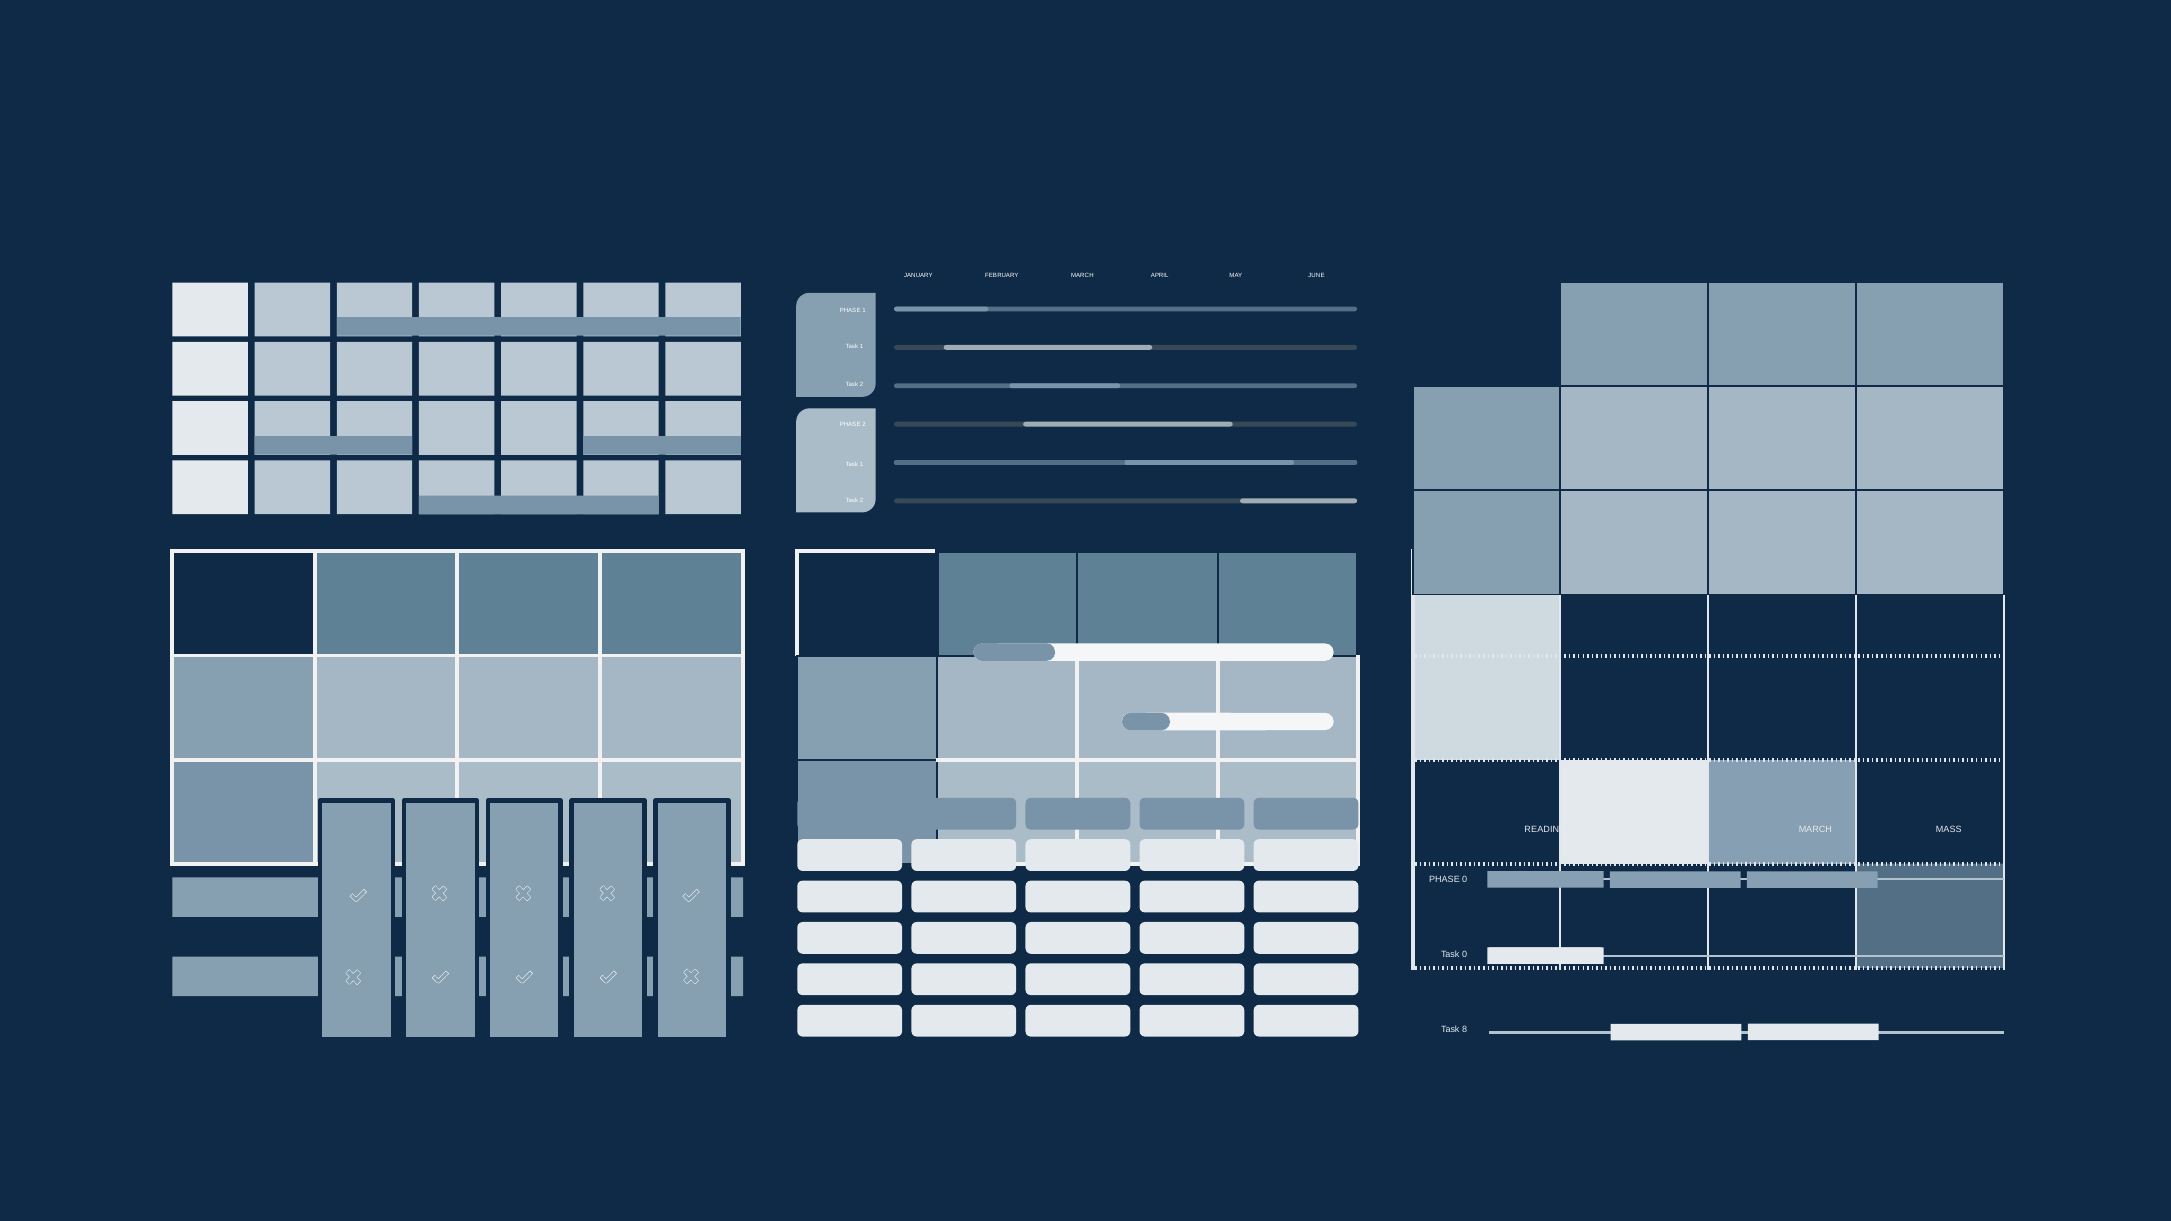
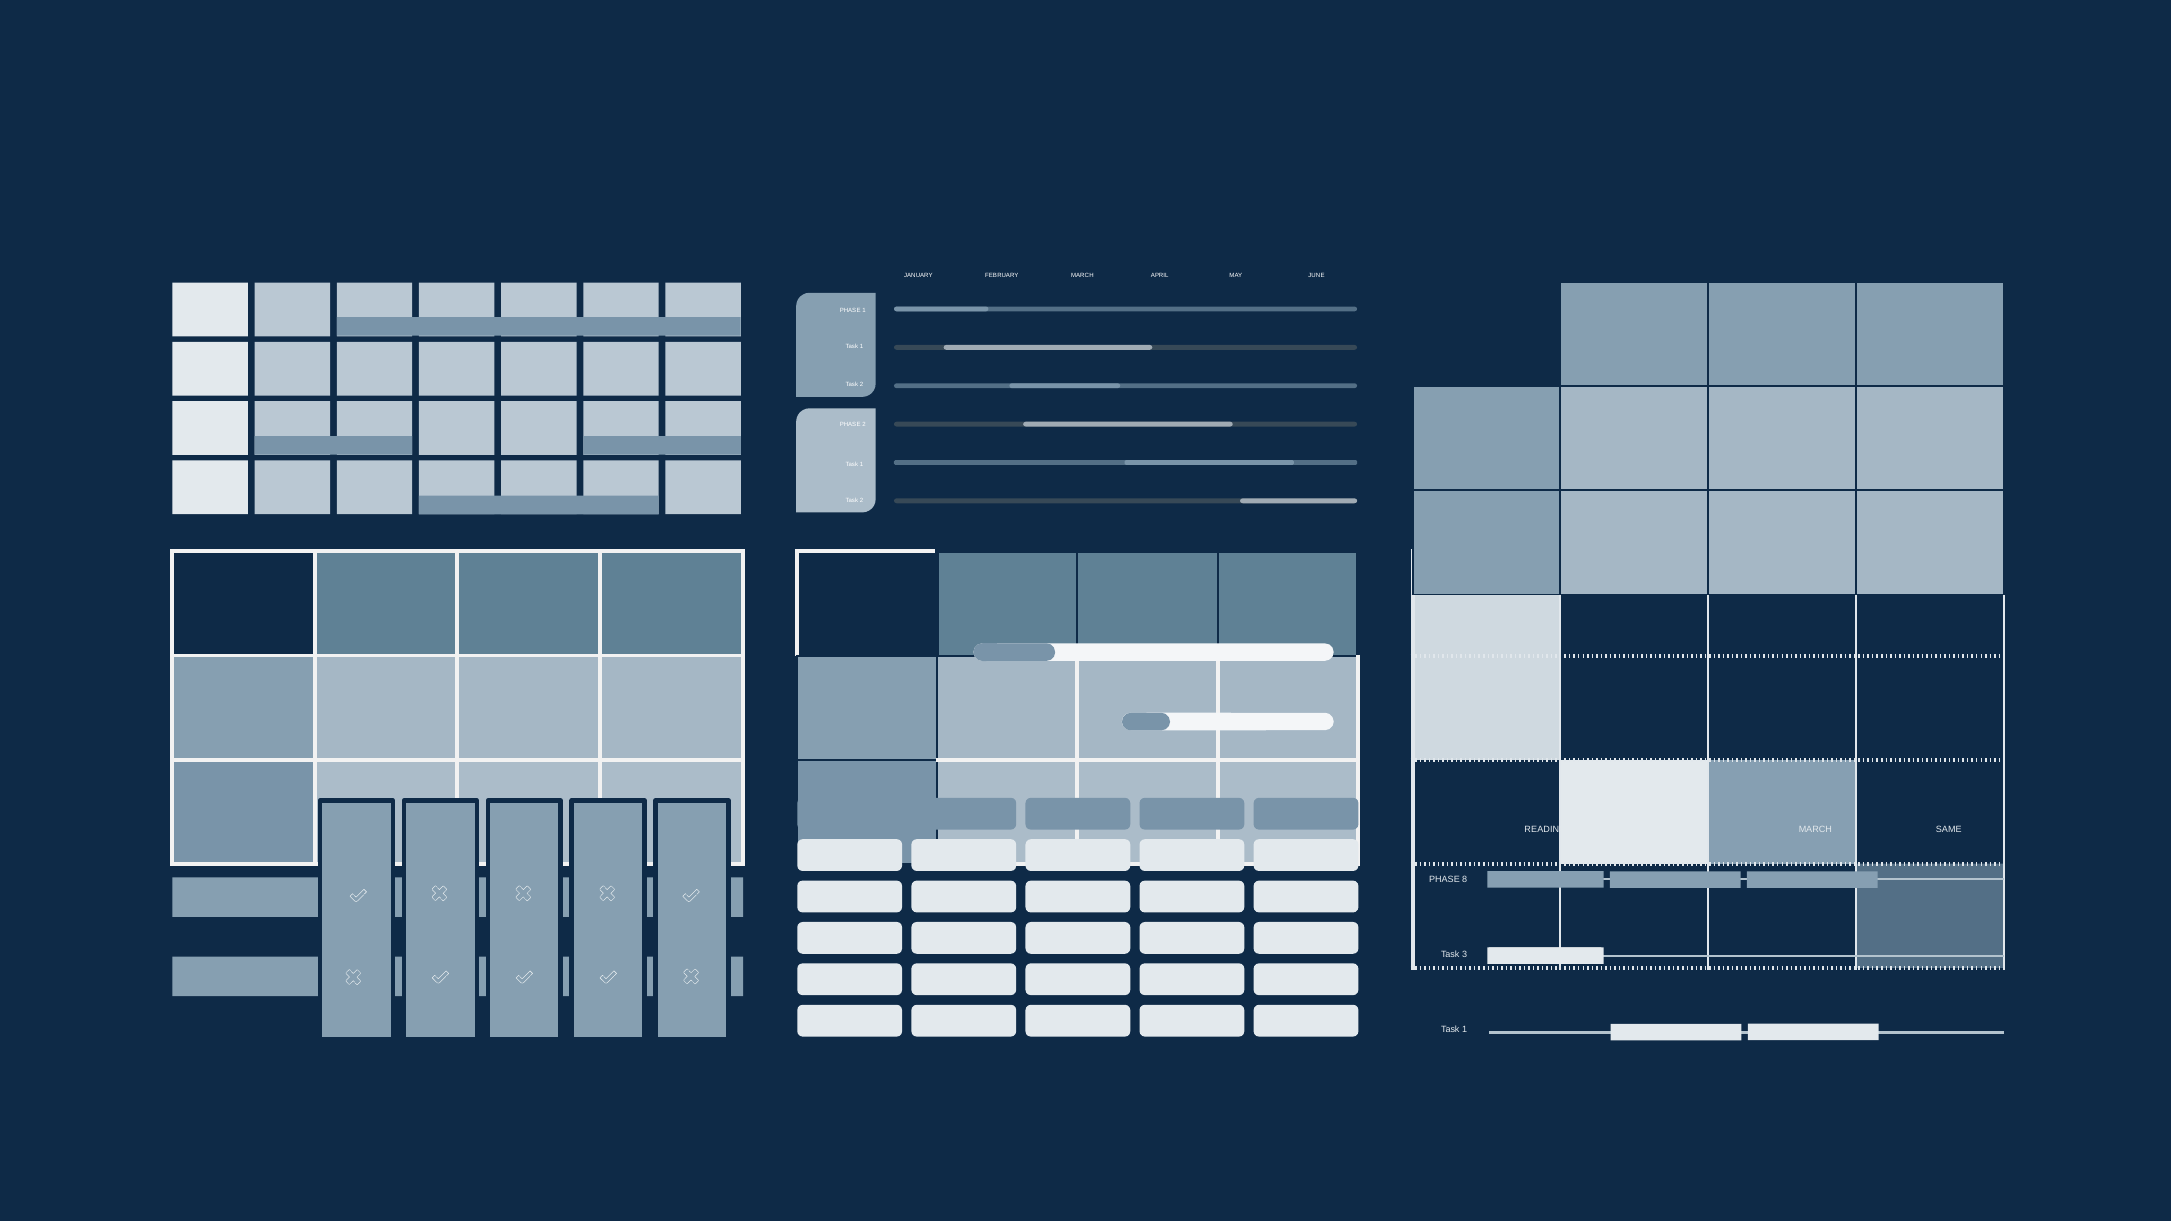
MASS: MASS -> SAME (1949, 830)
PHASE 0: 0 -> 8 (1465, 880)
Task 0: 0 -> 3 (1465, 955)
8: 8 -> 1 (1465, 1030)
